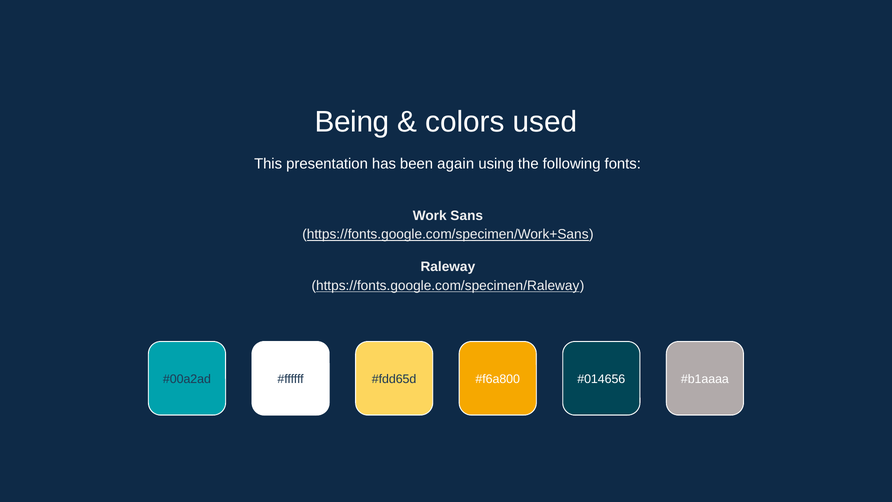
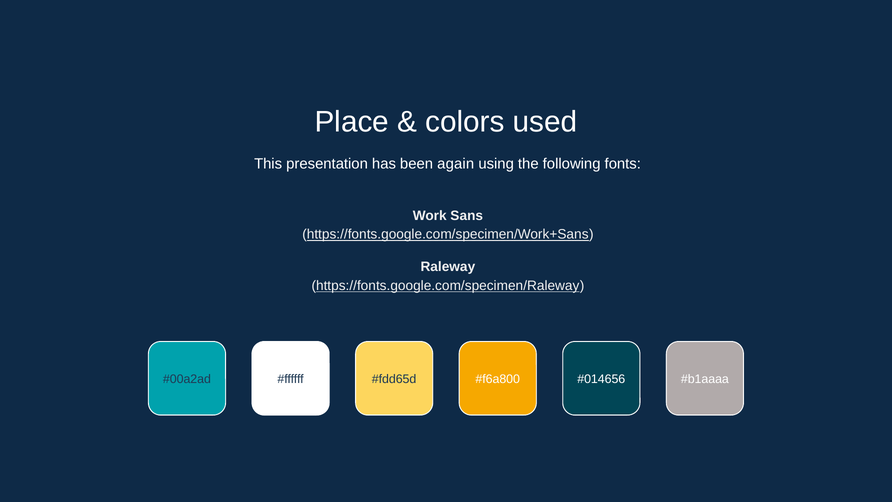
Being: Being -> Place (352, 122)
